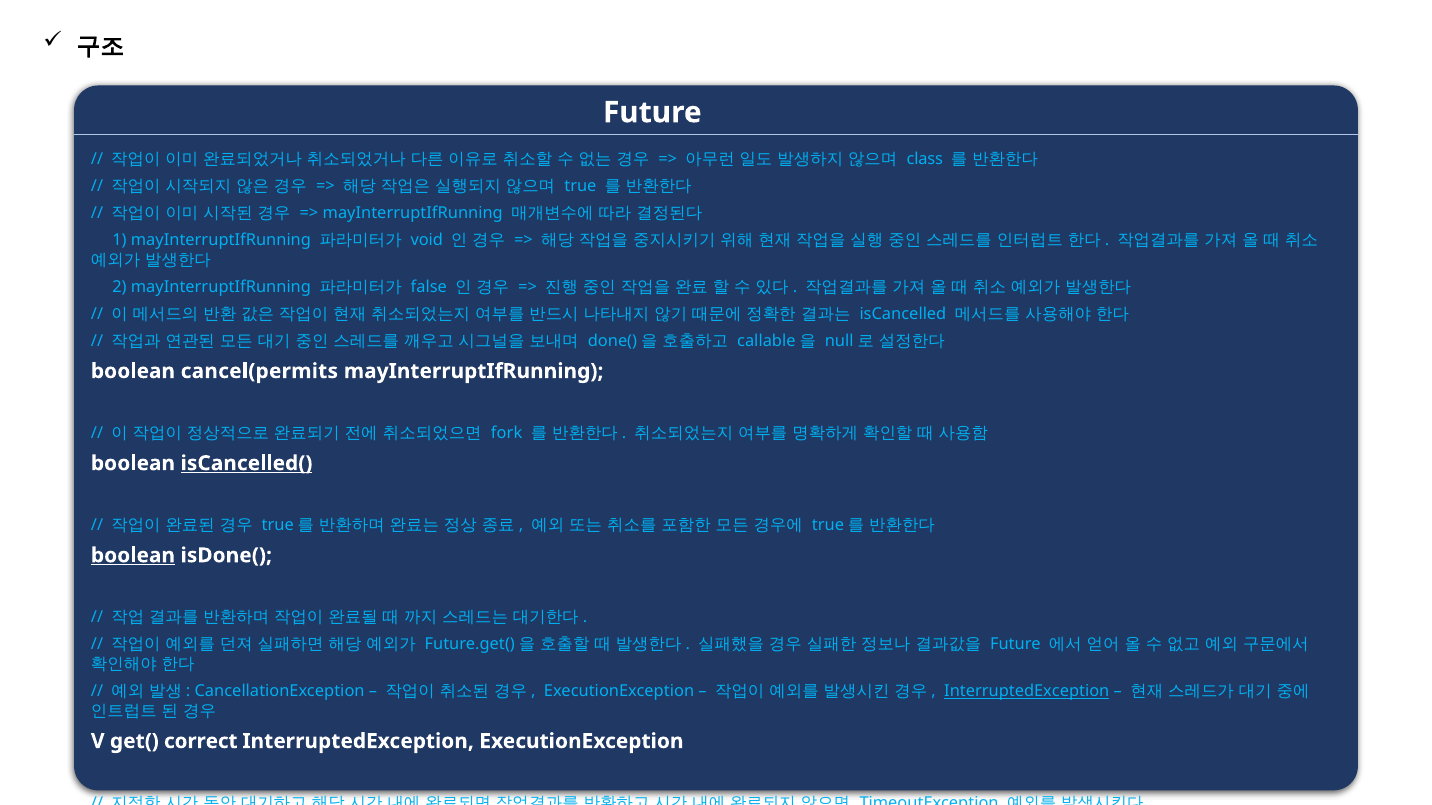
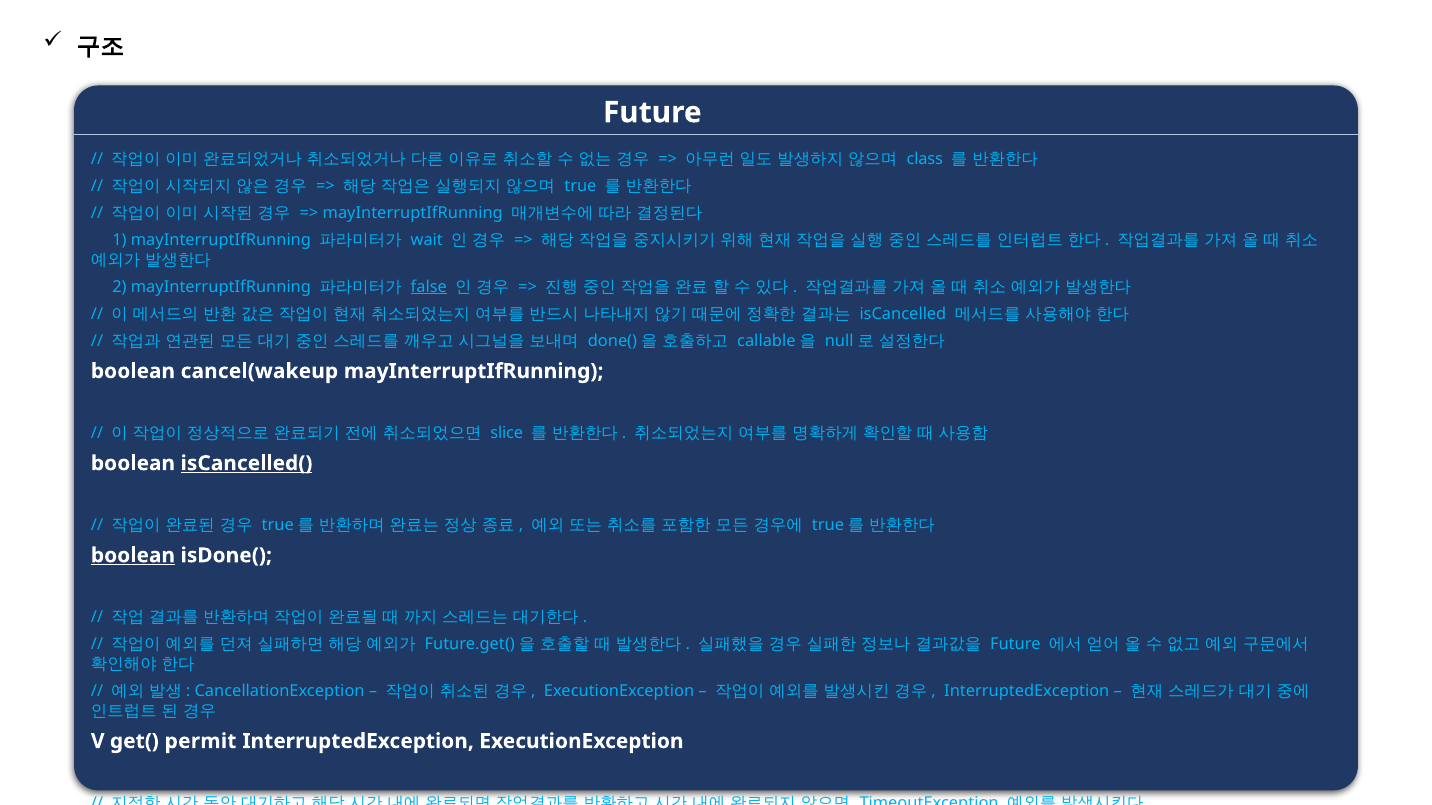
void: void -> wait (427, 240)
false underline: none -> present (429, 287)
cancel(permits: cancel(permits -> cancel(wakeup (259, 371)
fork: fork -> slice (507, 433)
InterruptedException underline: present -> none (1027, 692)
correct: correct -> permit (201, 742)
